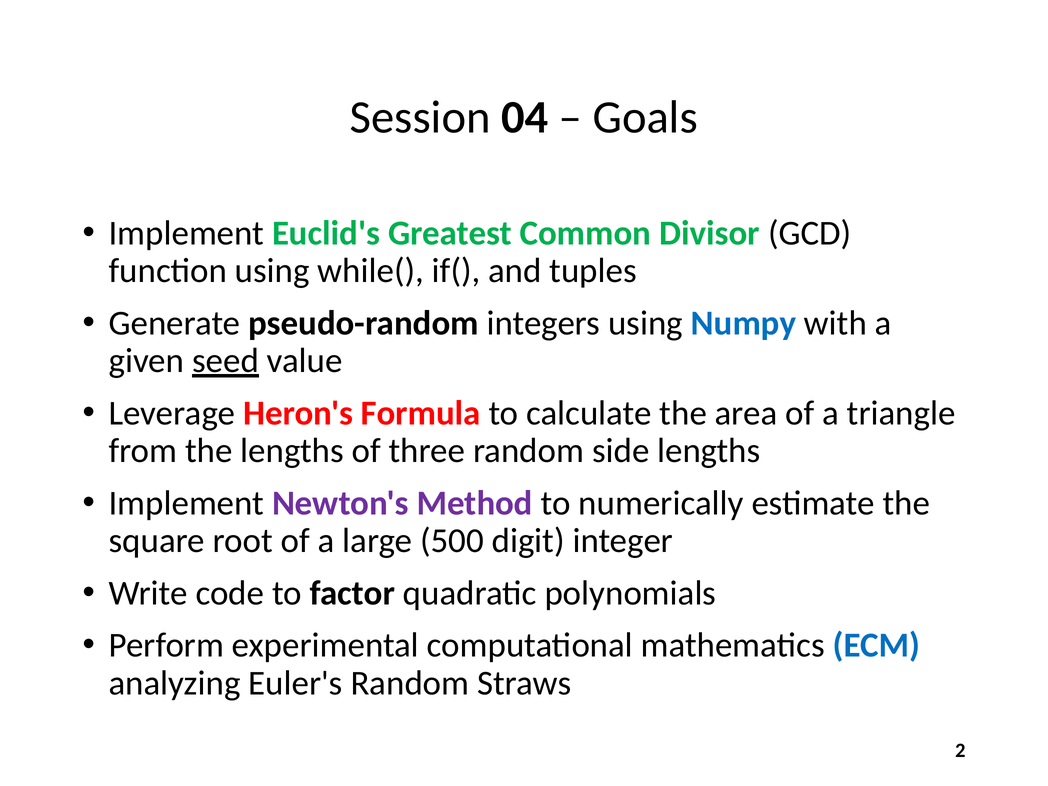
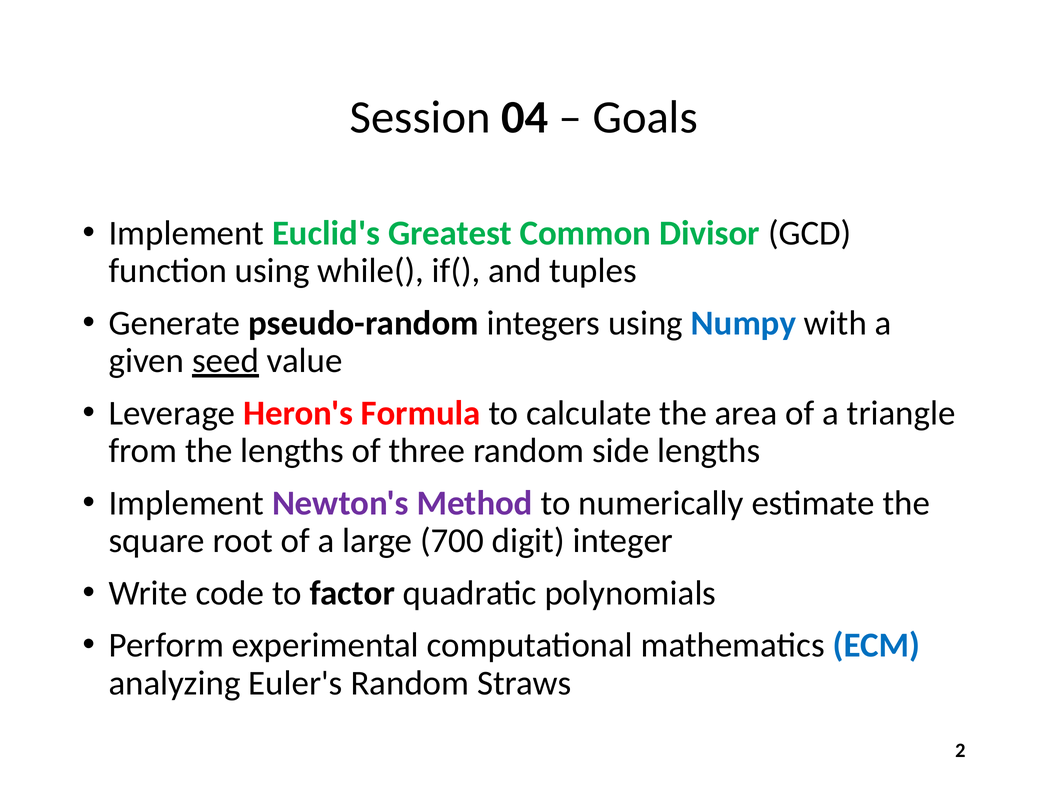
500: 500 -> 700 (452, 541)
